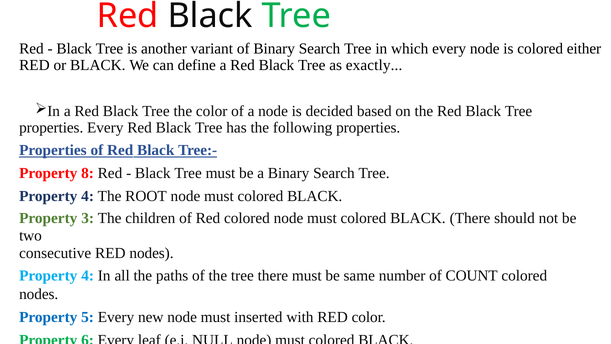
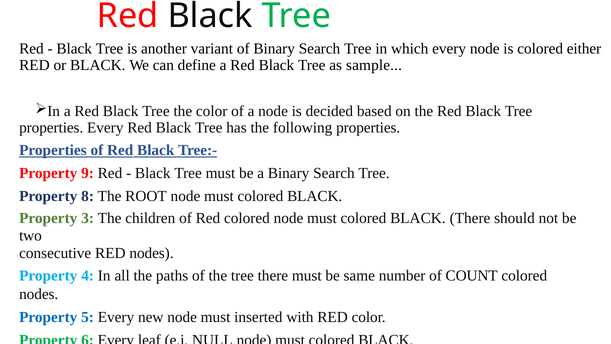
exactly: exactly -> sample (374, 65)
8: 8 -> 9 (88, 173)
4: 4 -> 8 (88, 196)
